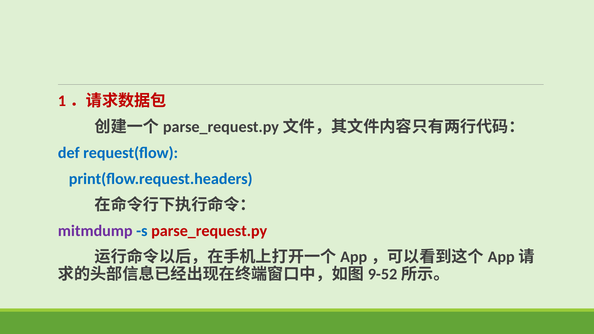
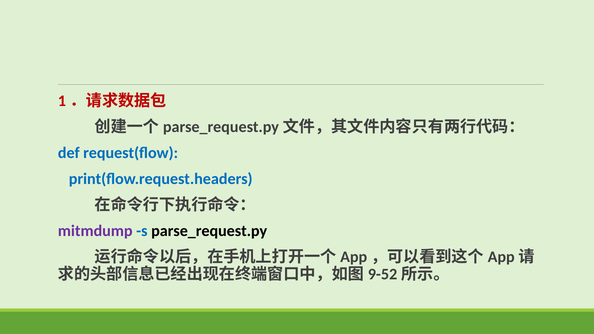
parse_request.py colour: red -> black (209, 231)
